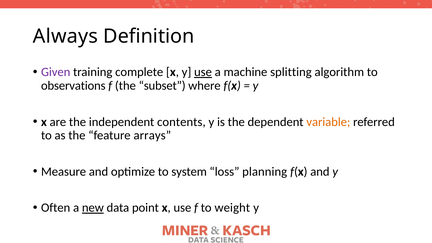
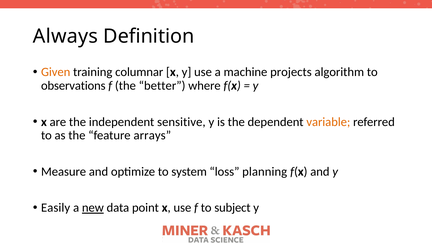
Given colour: purple -> orange (56, 72)
complete: complete -> columnar (139, 72)
use underline: present -> none (203, 72)
splitting: splitting -> projects (291, 72)
subset: subset -> better (162, 86)
contents: contents -> sensitive (181, 122)
Often: Often -> Easily (56, 208)
weight: weight -> subject (232, 208)
